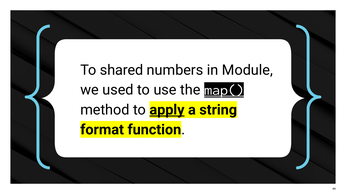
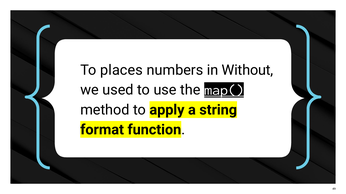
shared: shared -> places (122, 70)
Module: Module -> Without (248, 70)
apply underline: present -> none (167, 110)
